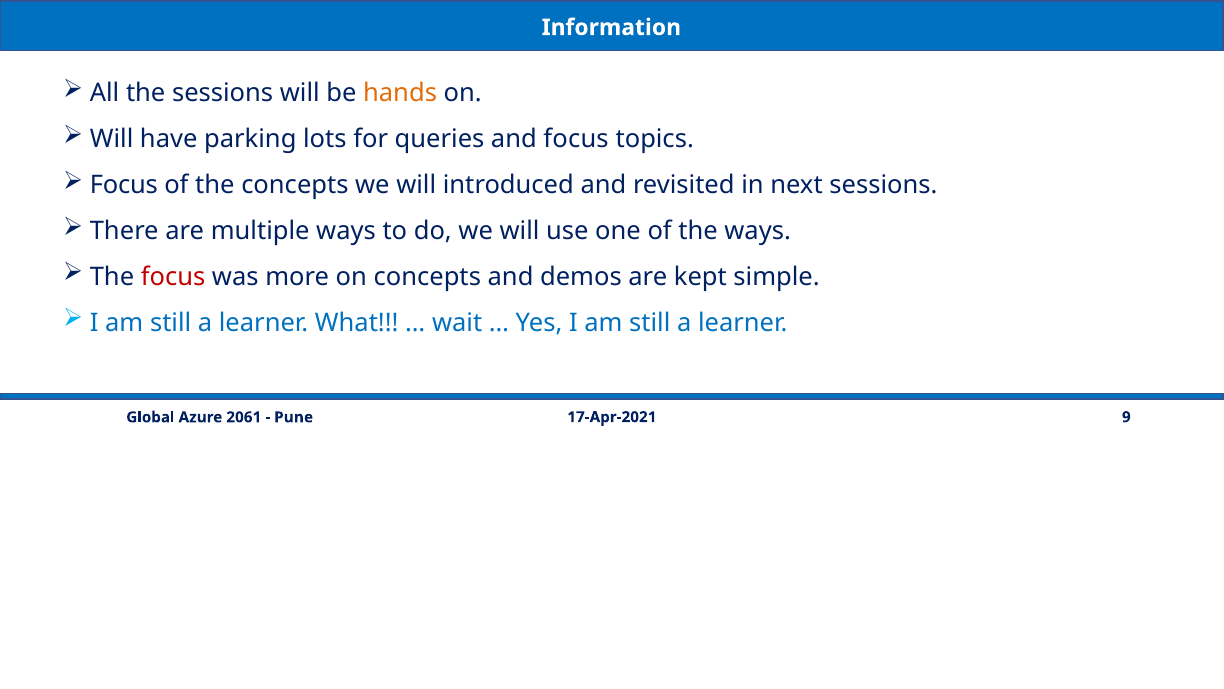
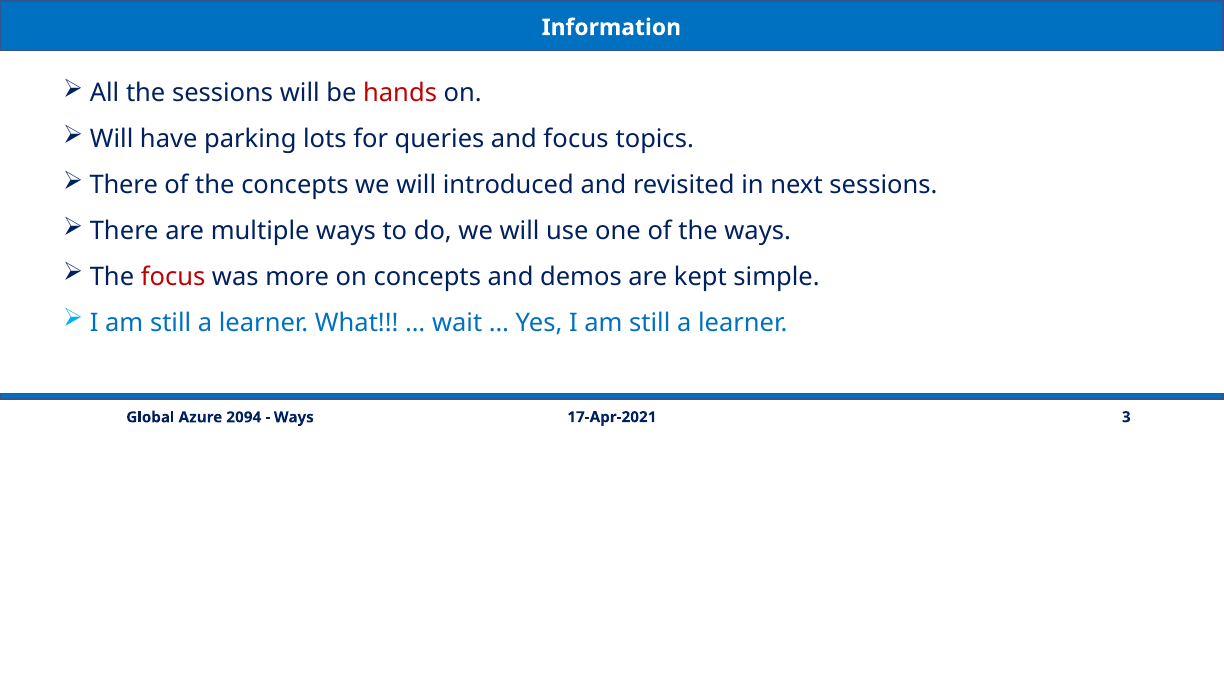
hands colour: orange -> red (400, 93)
Focus: Focus -> There (124, 185)
9: 9 -> 3 (1126, 417)
2061: 2061 -> 2094 (244, 417)
Pune: Pune -> Ways (294, 417)
